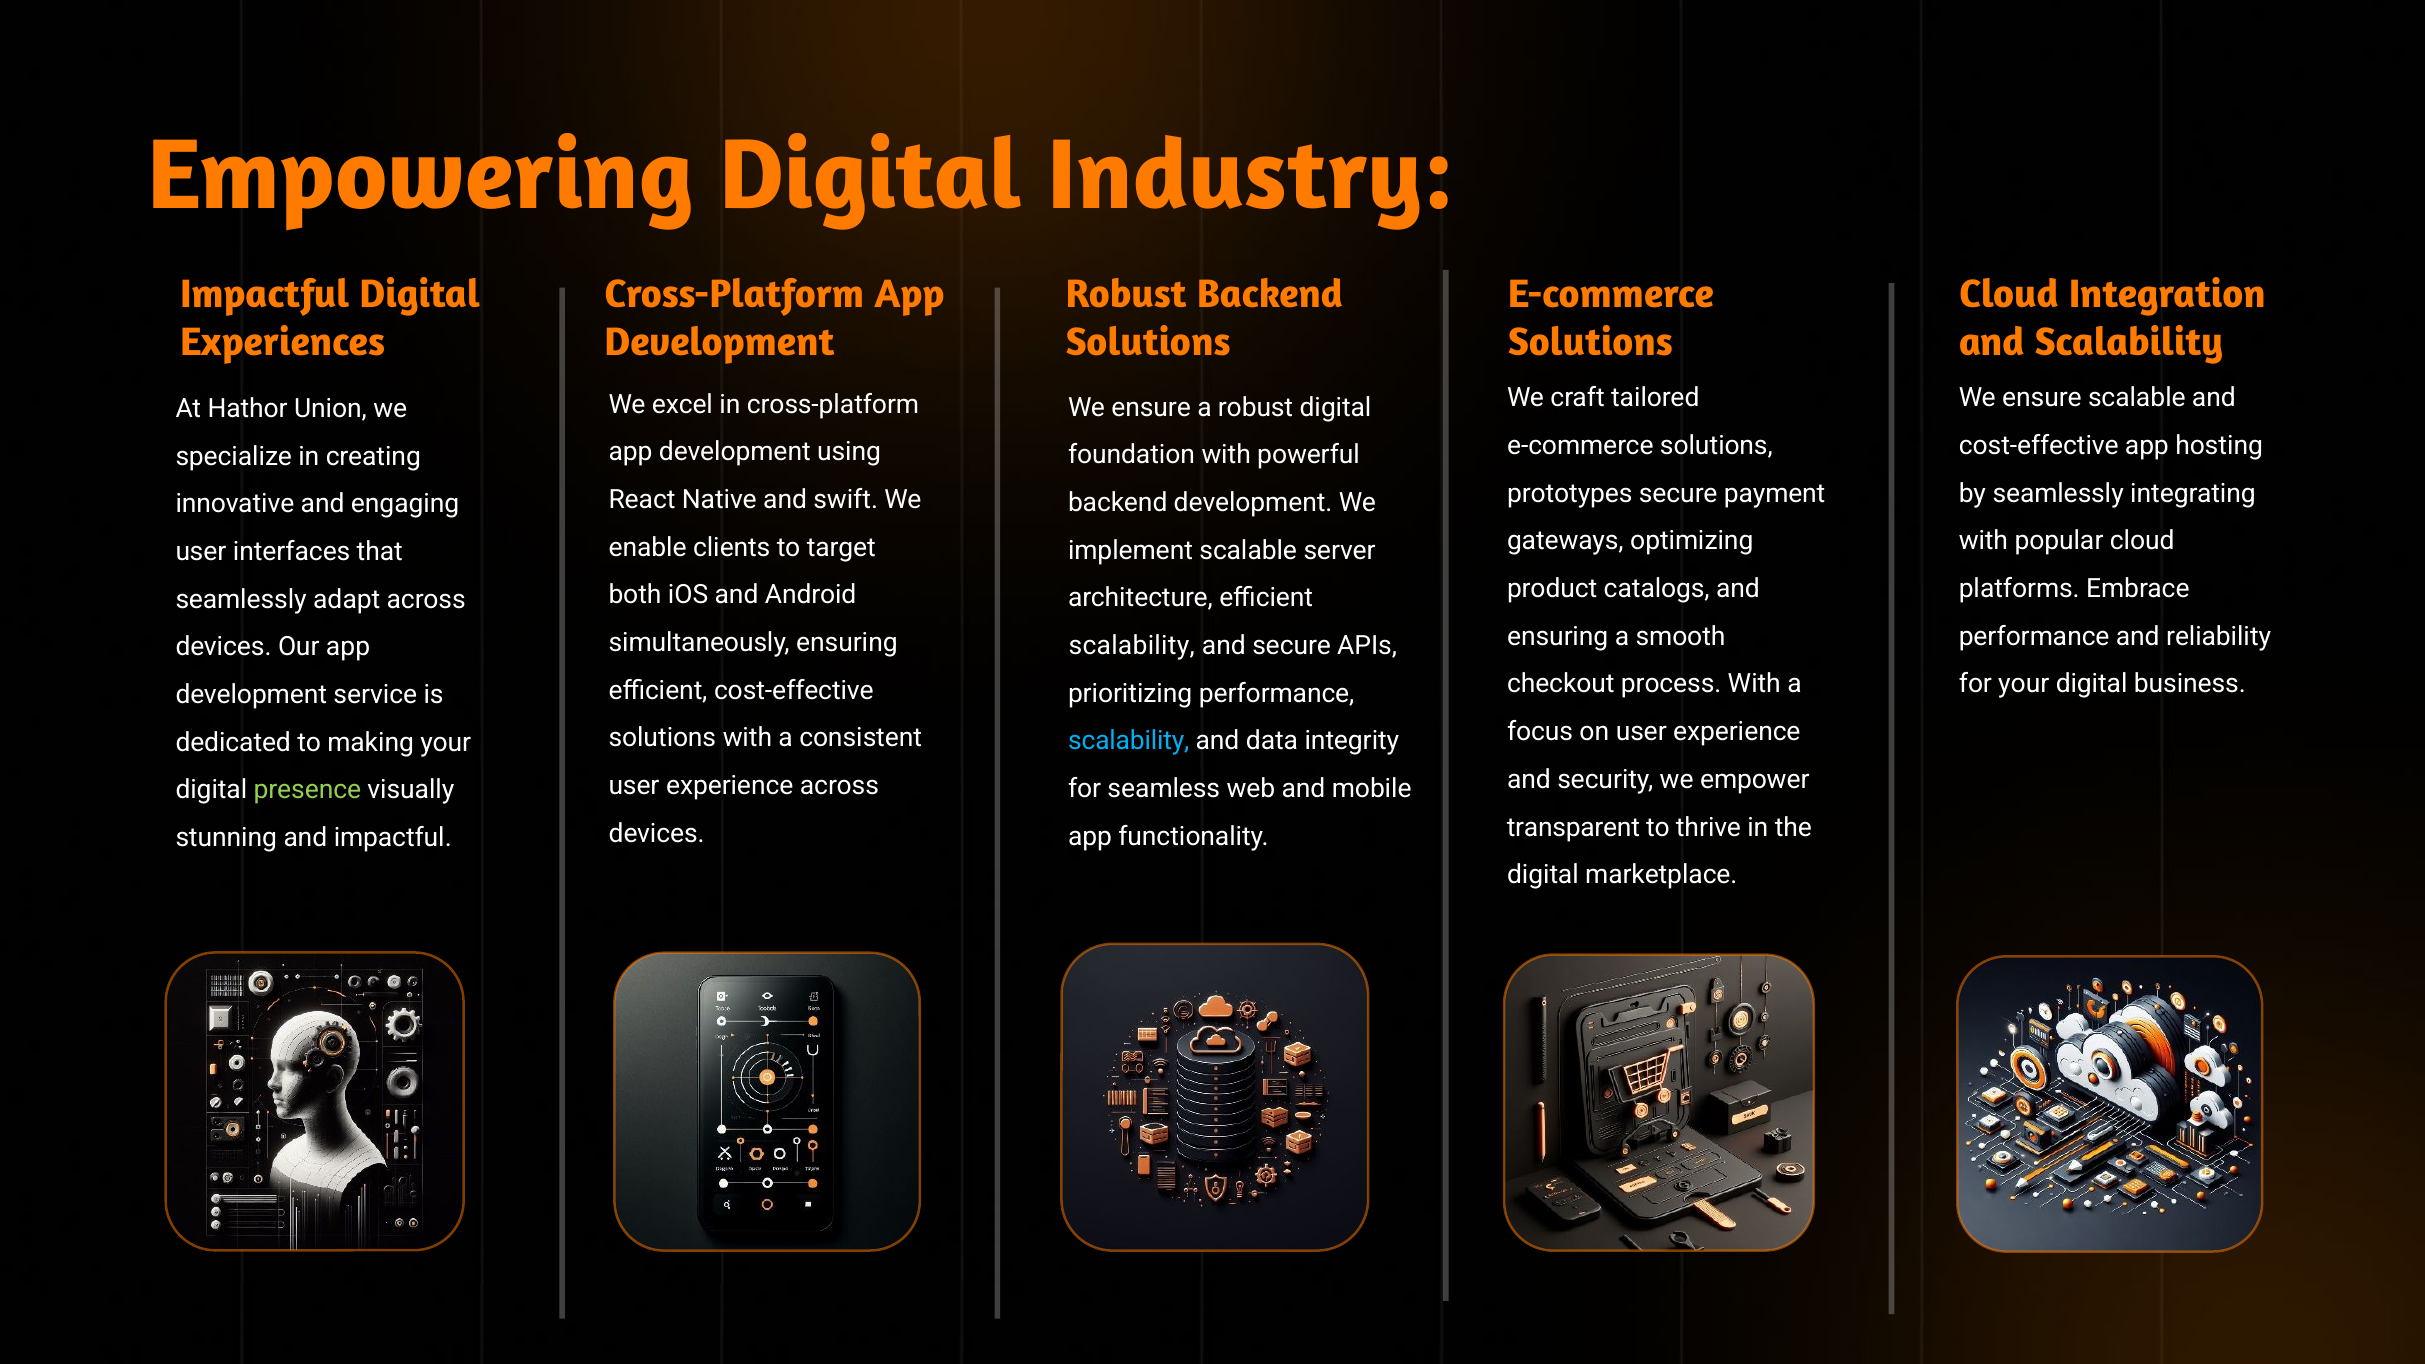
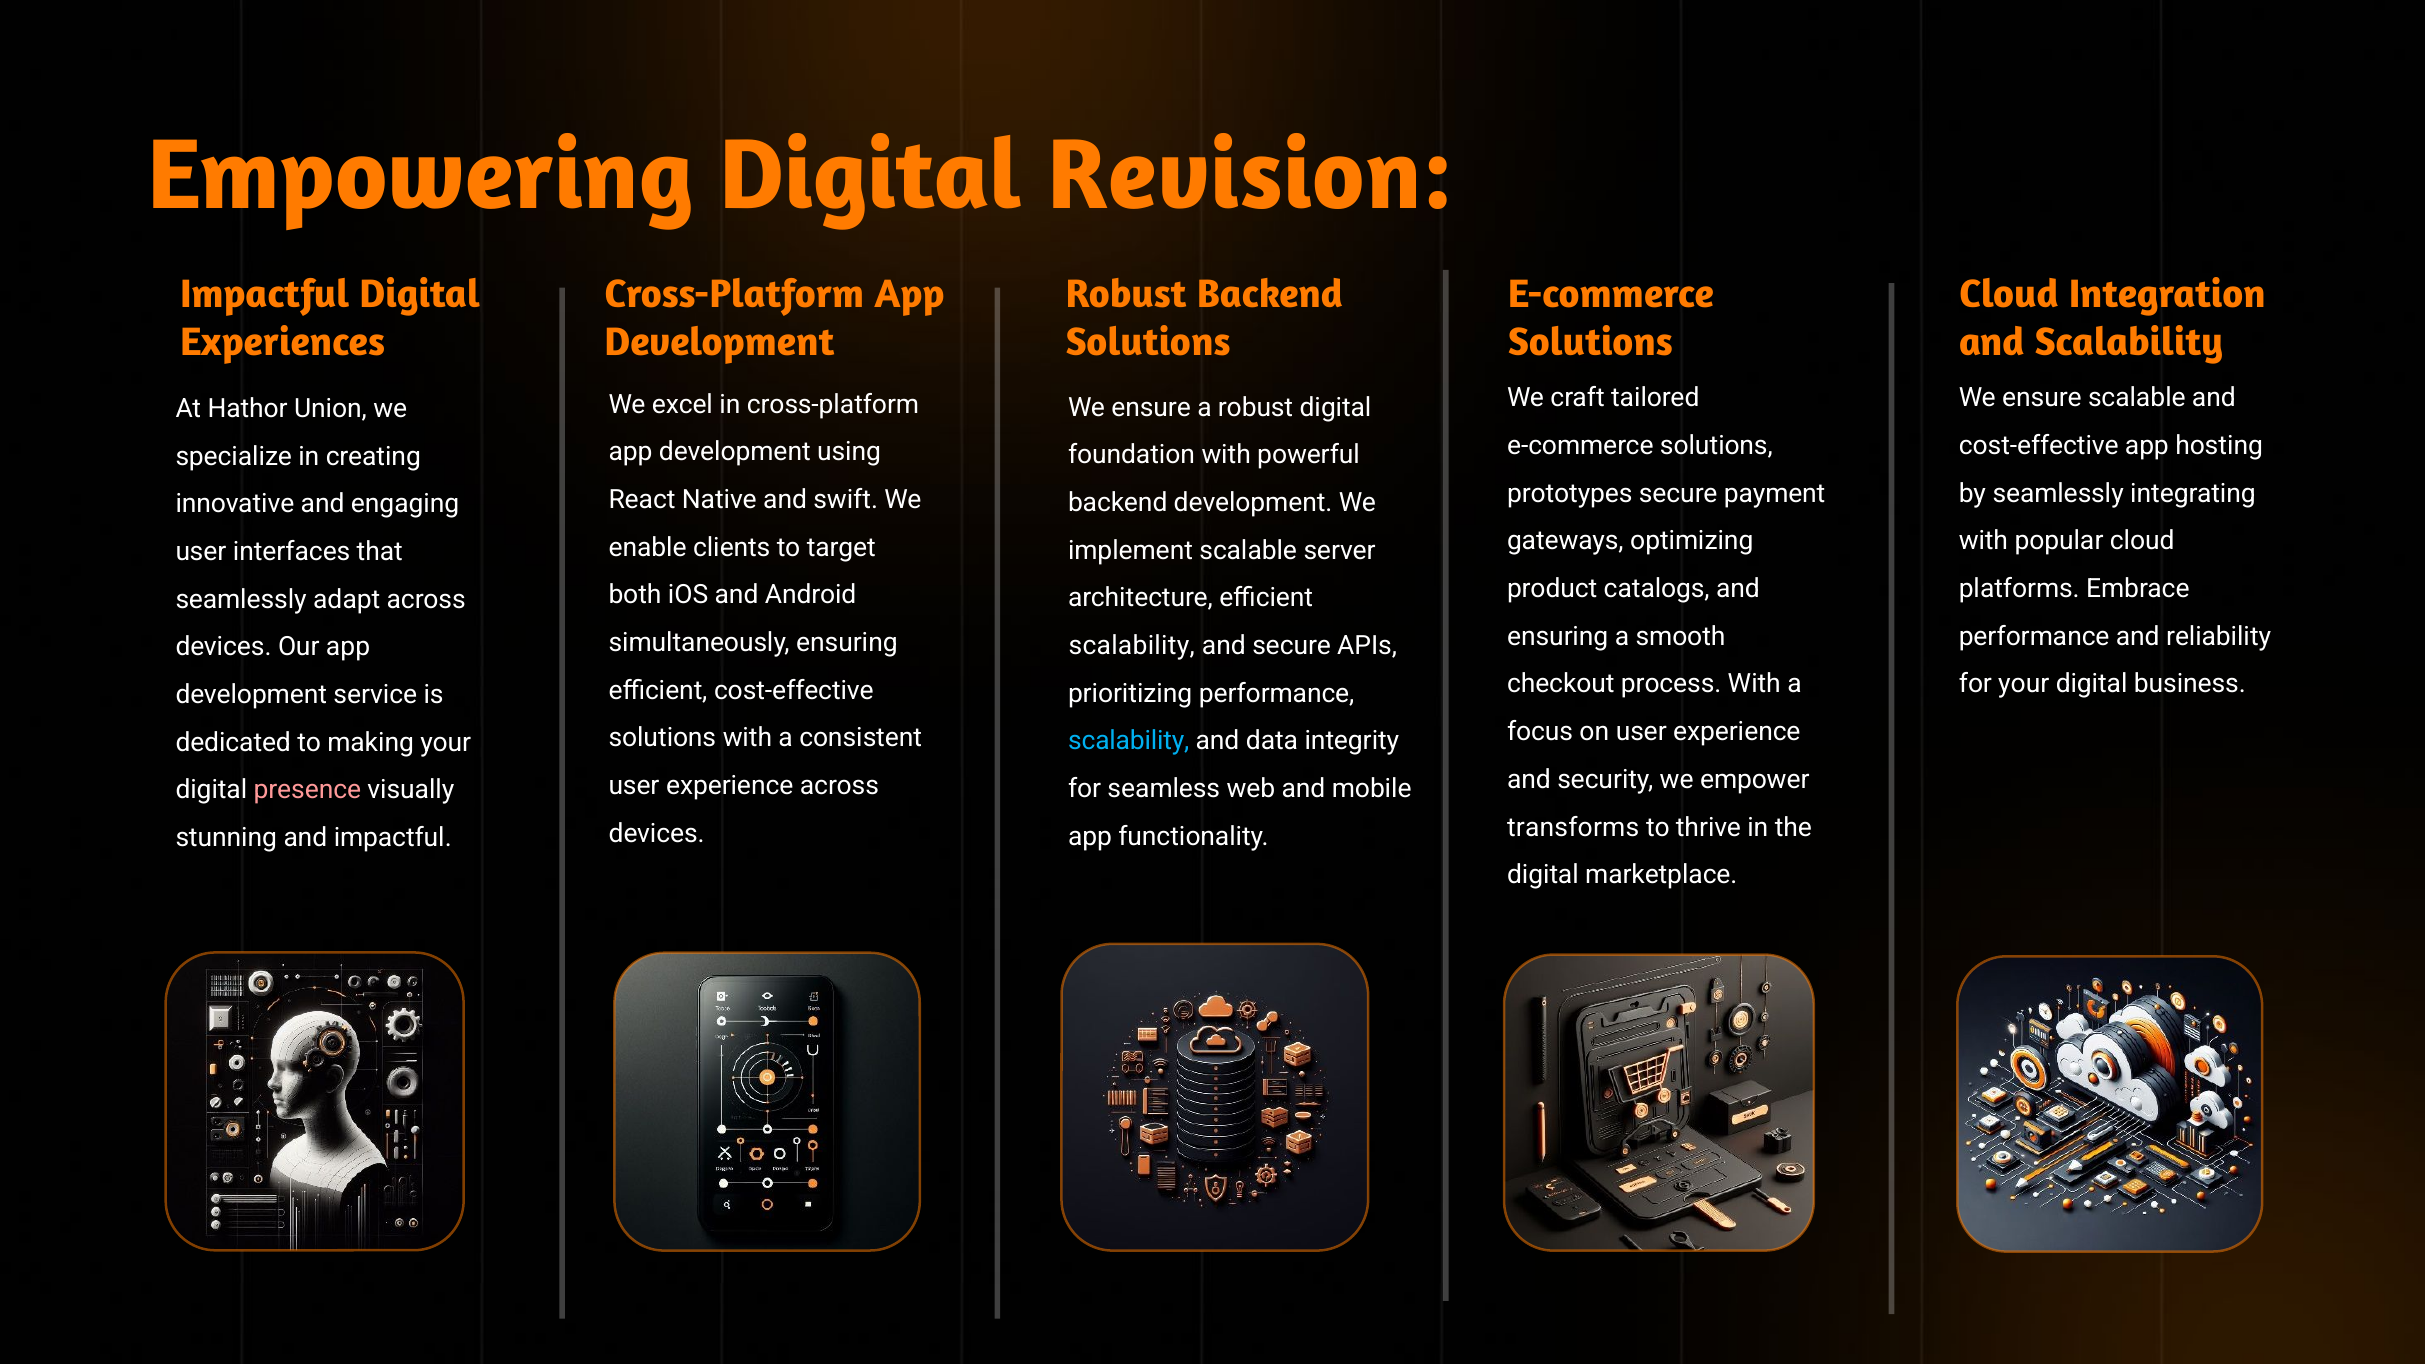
Industry: Industry -> Revision (1250, 175)
presence colour: light green -> pink (307, 790)
transparent: transparent -> transforms (1573, 827)
